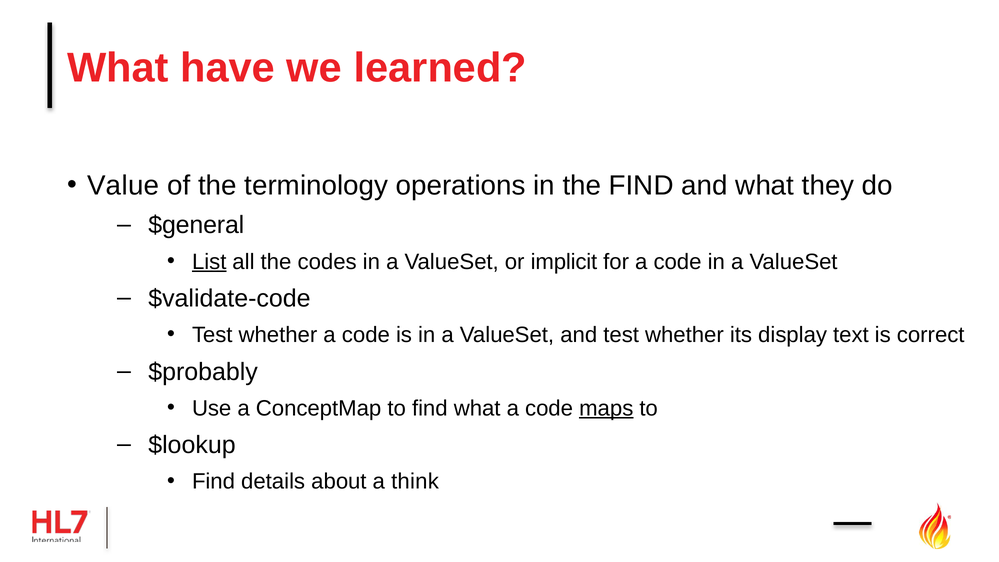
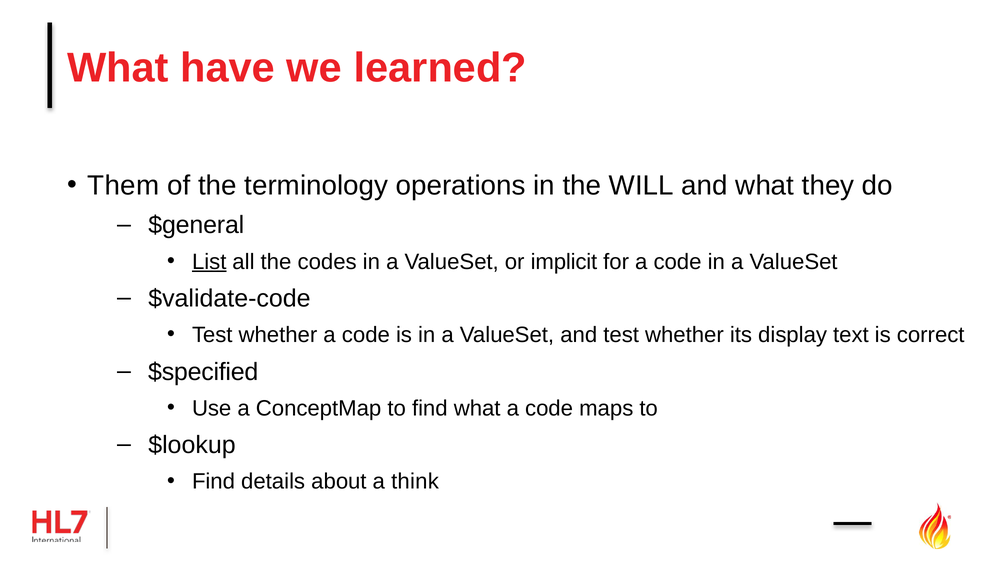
Value: Value -> Them (123, 185)
the FIND: FIND -> WILL (641, 185)
$probably: $probably -> $specified (203, 372)
maps underline: present -> none (606, 408)
